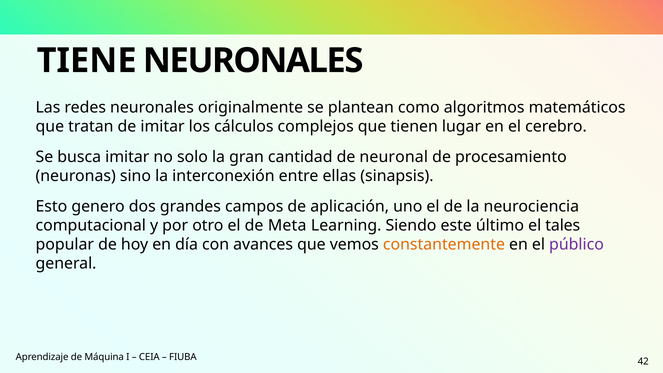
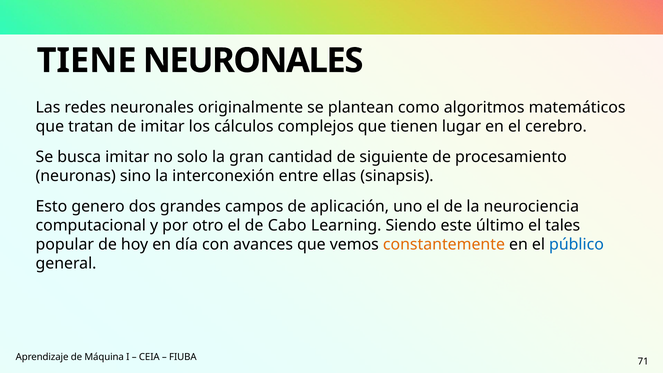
neuronal: neuronal -> siguiente (394, 157)
Meta: Meta -> Cabo (287, 226)
público colour: purple -> blue (577, 245)
42: 42 -> 71 (643, 361)
